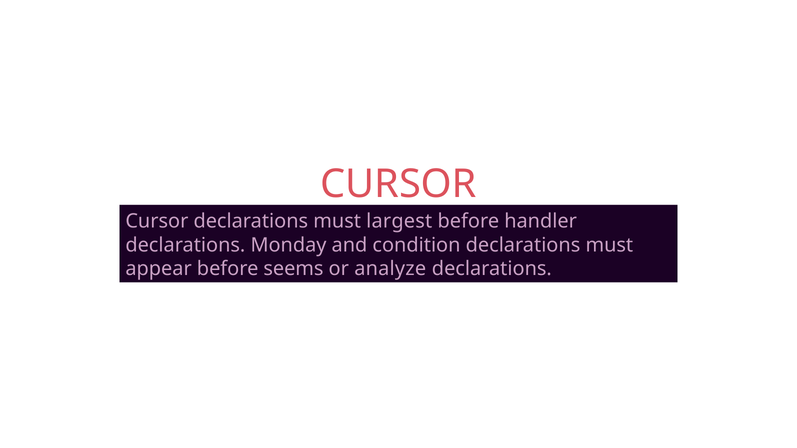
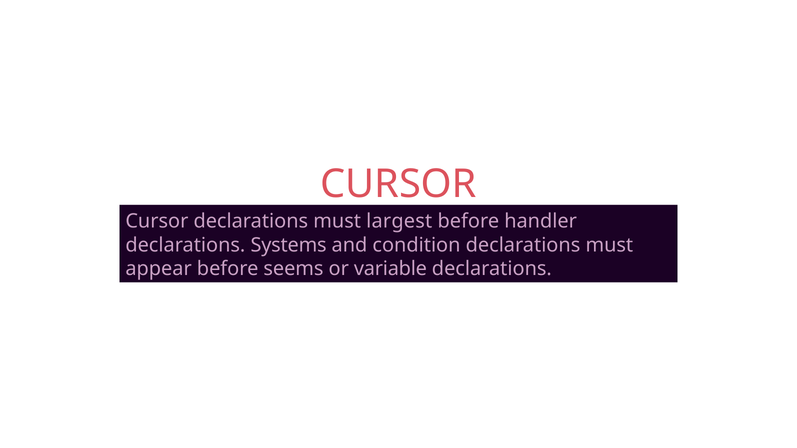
Monday: Monday -> Systems (289, 245)
analyze: analyze -> variable (390, 269)
